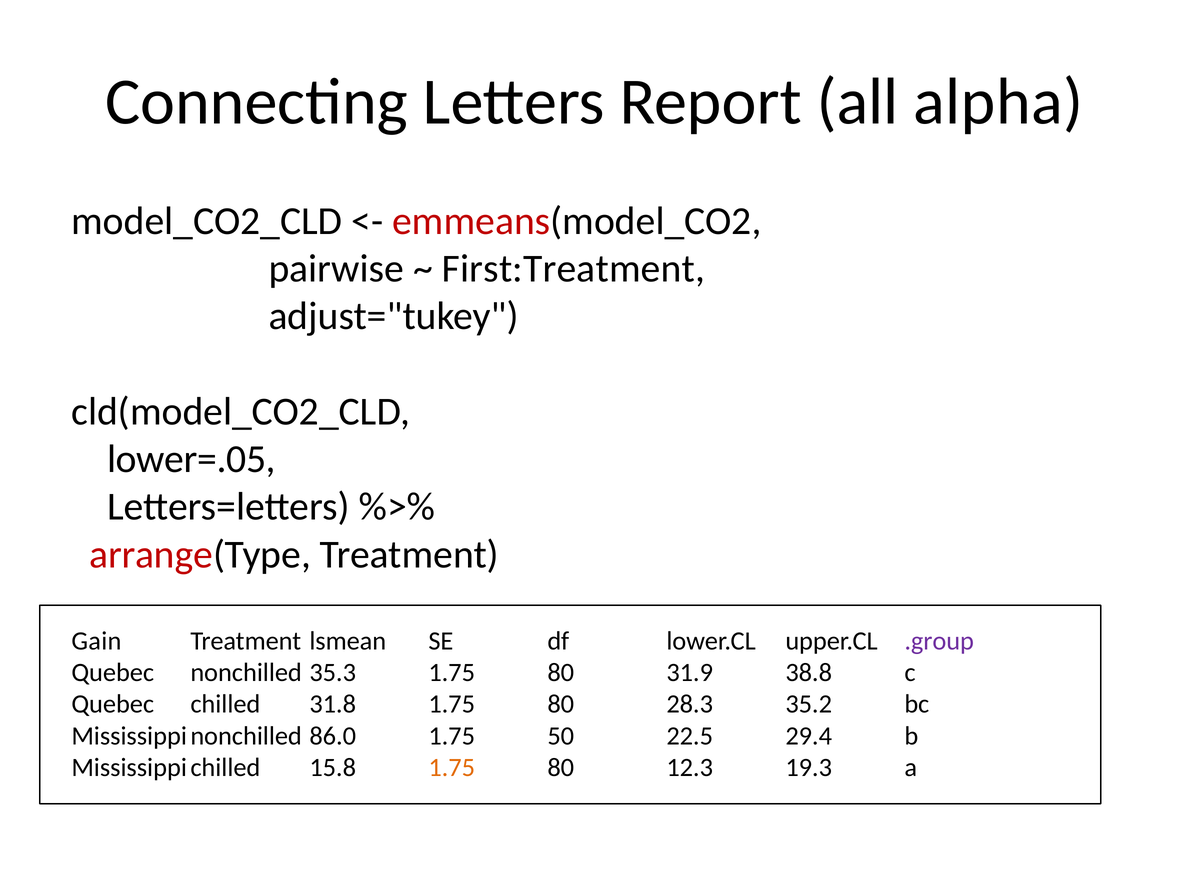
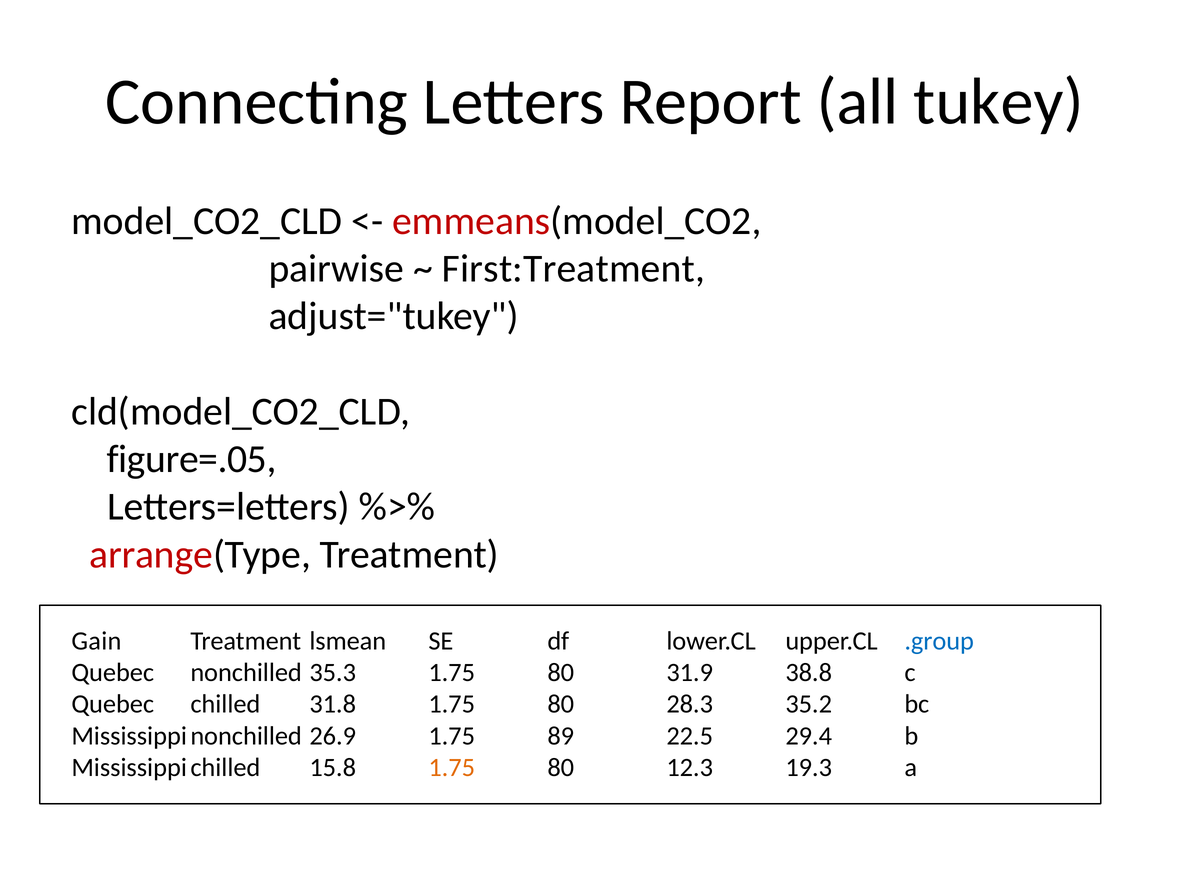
alpha: alpha -> tukey (998, 102)
lower=.05: lower=.05 -> figure=.05 (192, 459)
.group colour: purple -> blue (939, 640)
86.0: 86.0 -> 26.9 (333, 735)
50: 50 -> 89 (561, 735)
